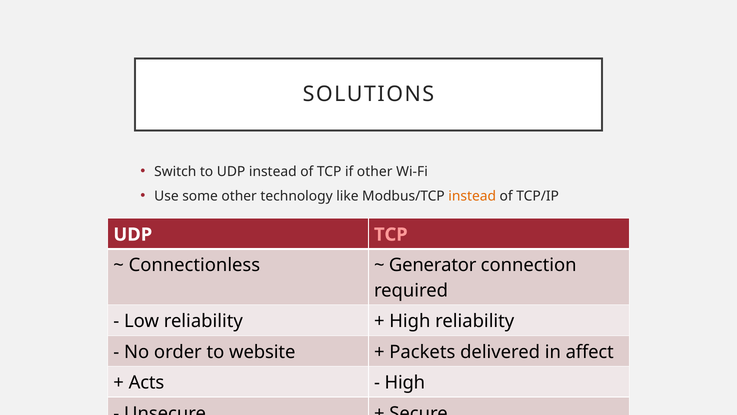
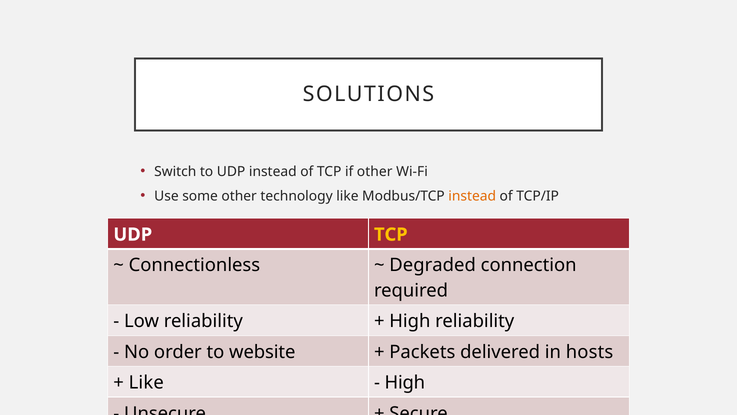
TCP colour: pink -> yellow (391, 234)
Generator: Generator -> Degraded (433, 265)
affect: affect -> hosts (590, 352)
Acts: Acts -> Like (146, 382)
